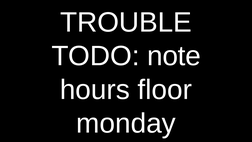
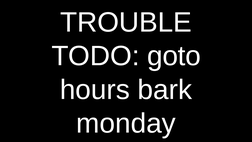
note: note -> goto (174, 56)
floor: floor -> bark (165, 90)
